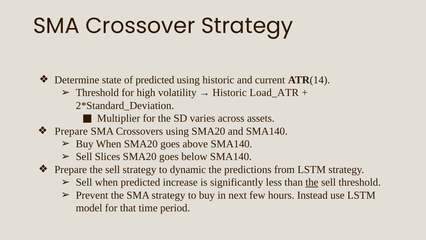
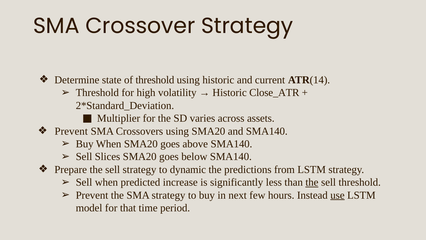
of predicted: predicted -> threshold (155, 80)
Load_ATR: Load_ATR -> Close_ATR (274, 93)
Prepare: Prepare -> Prevent (71, 131)
use underline: none -> present (337, 195)
